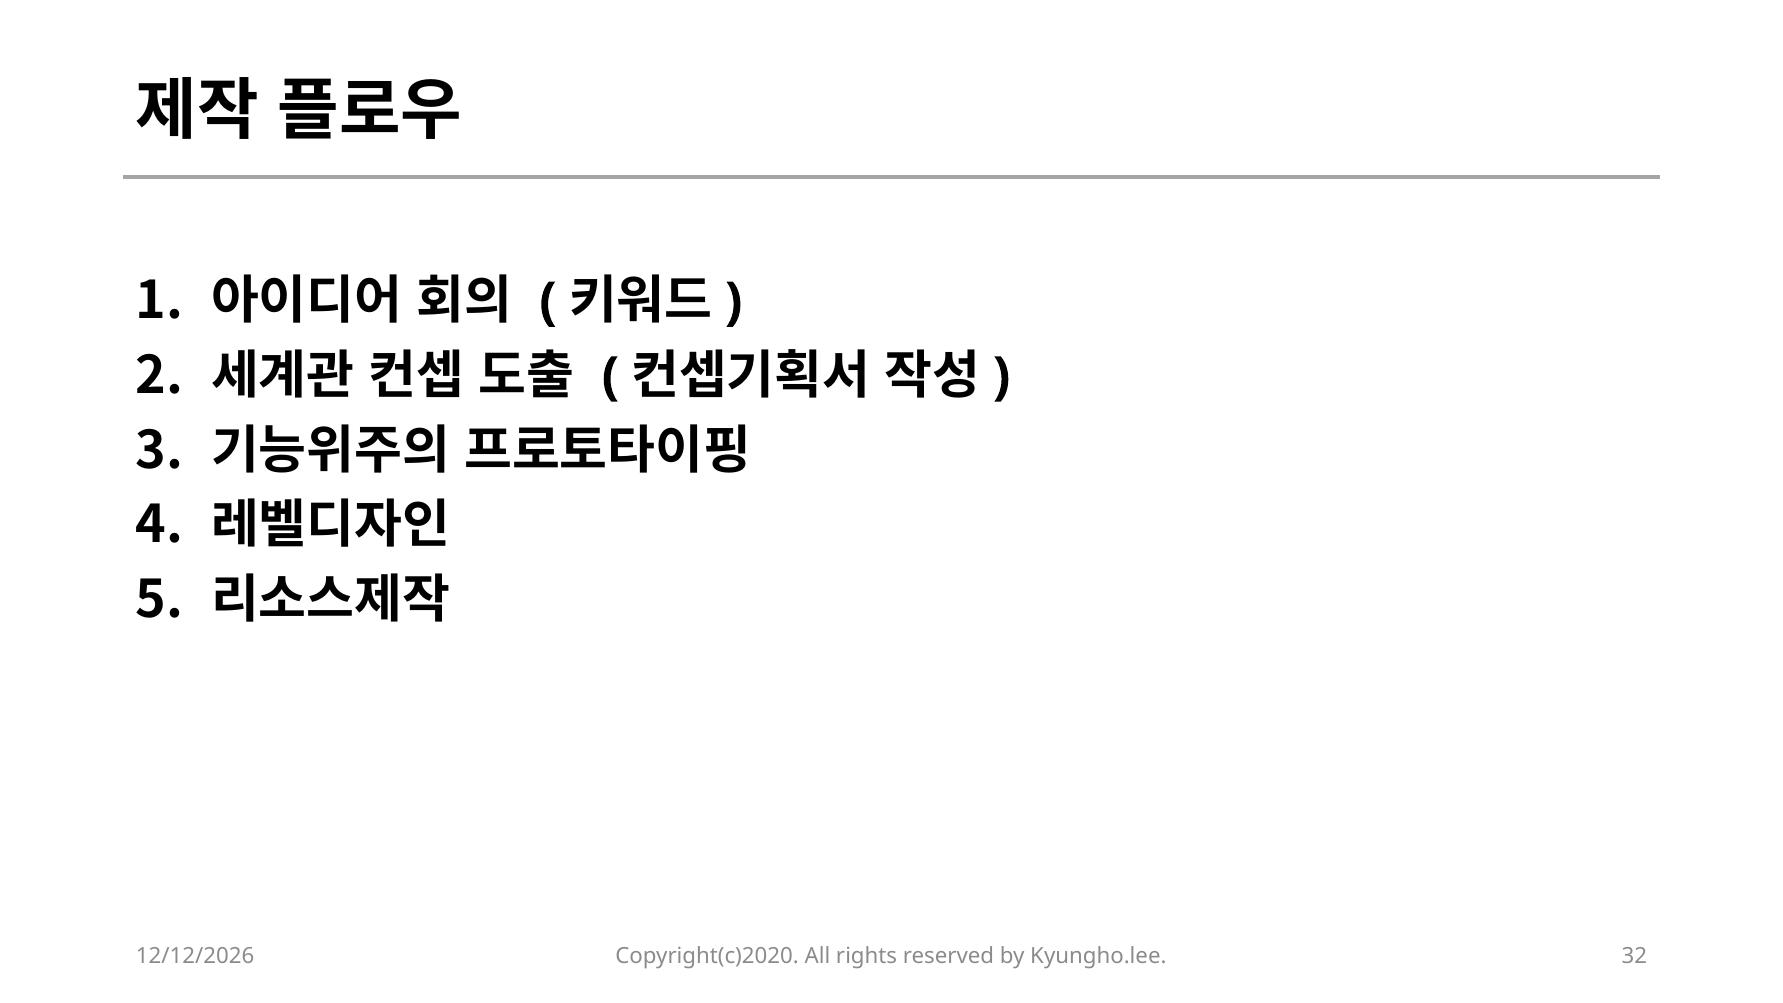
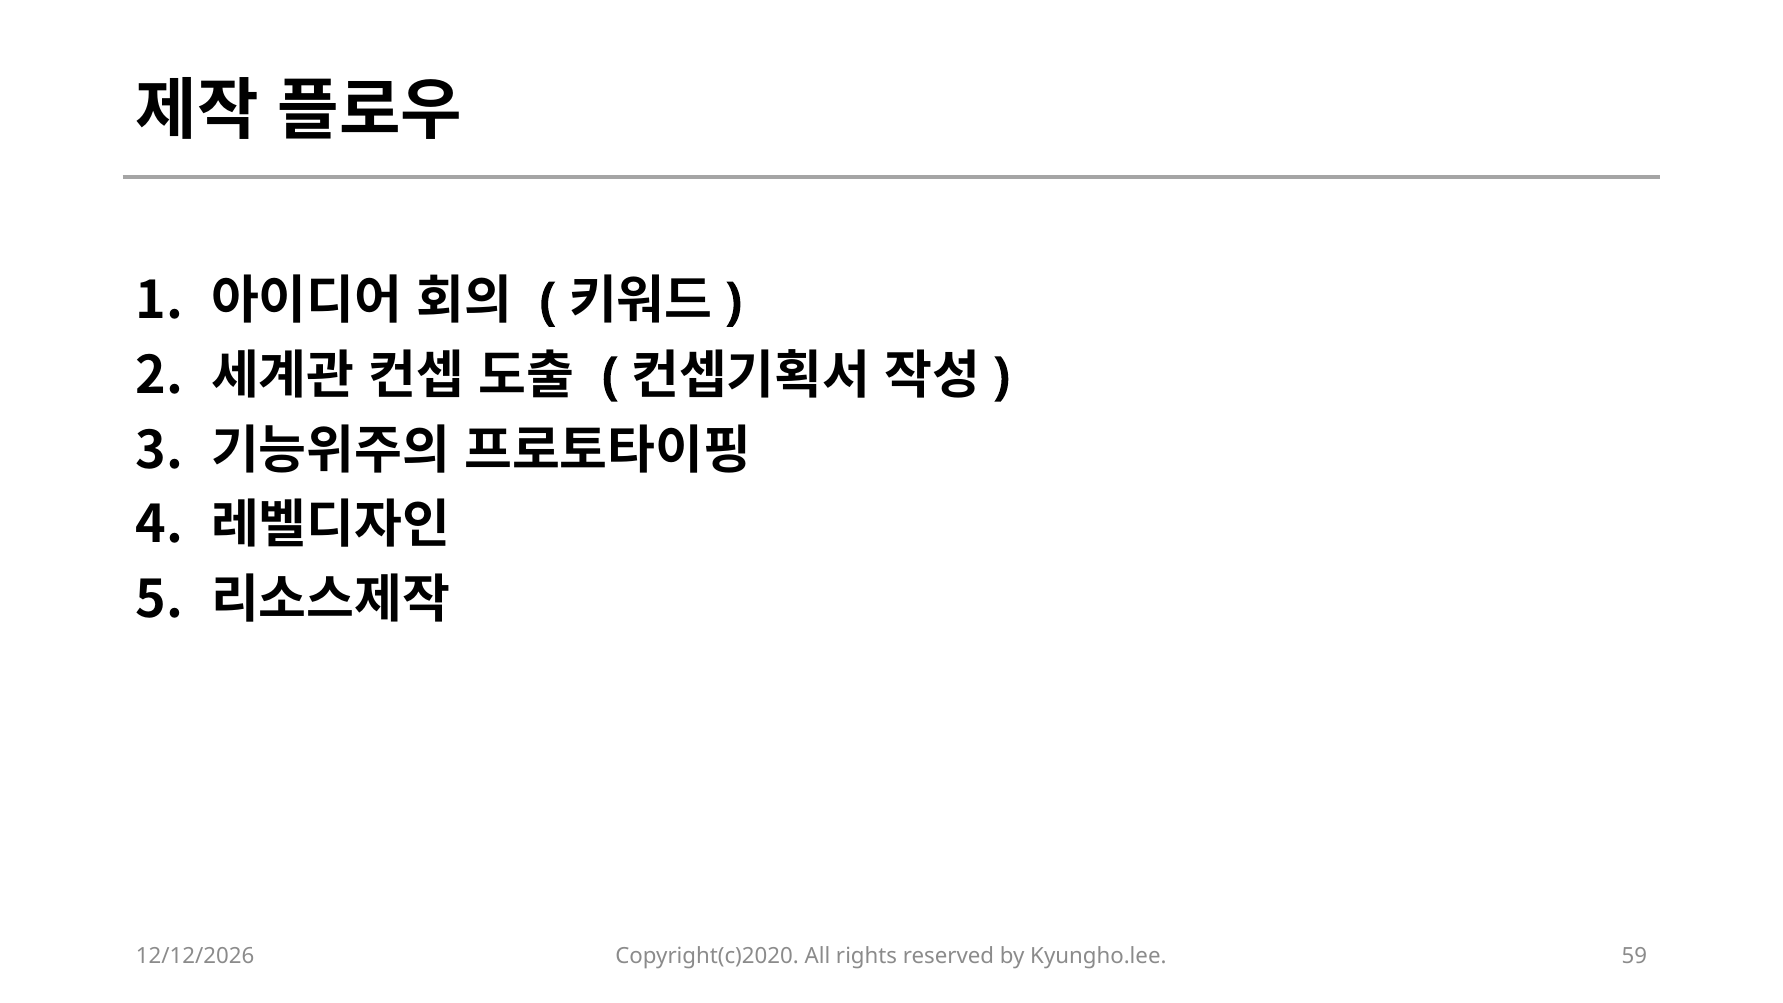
32: 32 -> 59 (1634, 956)
